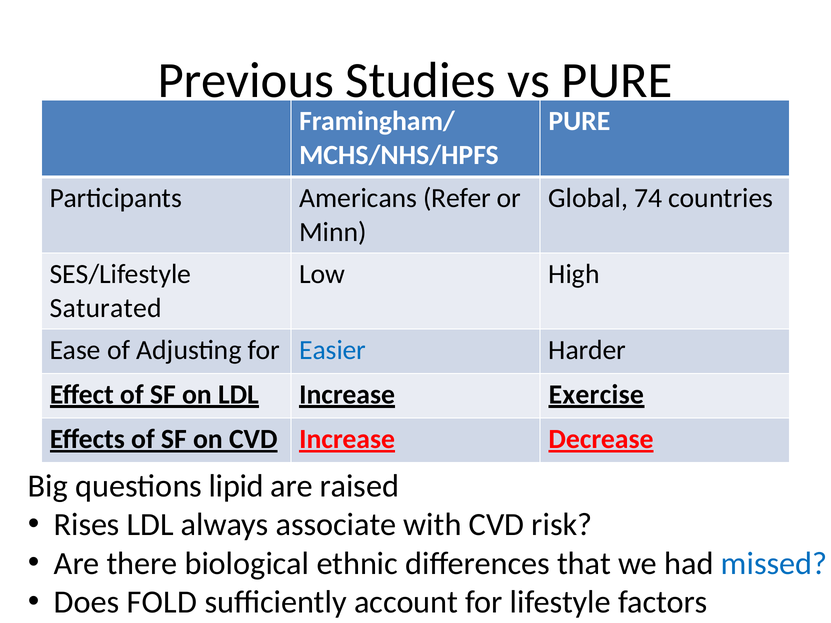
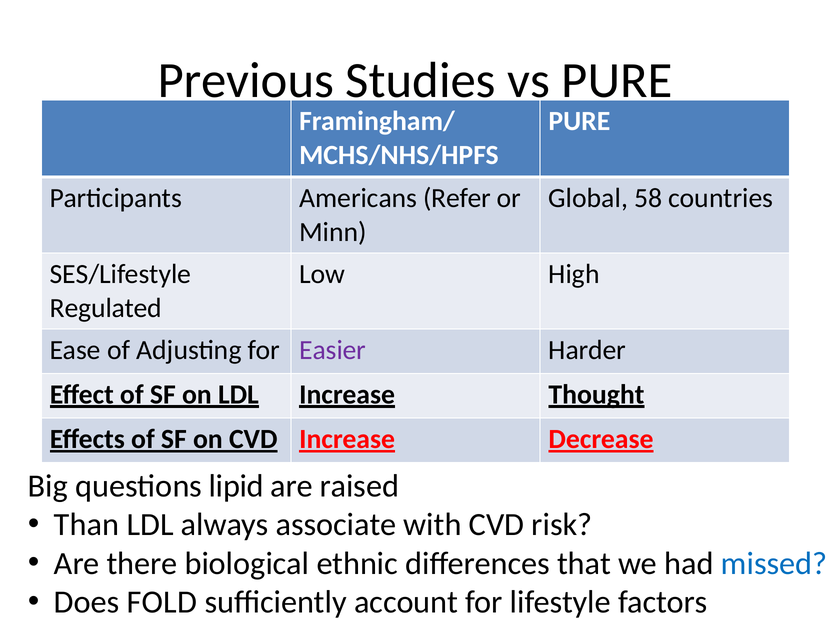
74: 74 -> 58 (648, 198)
Saturated: Saturated -> Regulated (106, 308)
Easier colour: blue -> purple (333, 350)
Exercise: Exercise -> Thought (596, 395)
Rises: Rises -> Than (87, 525)
